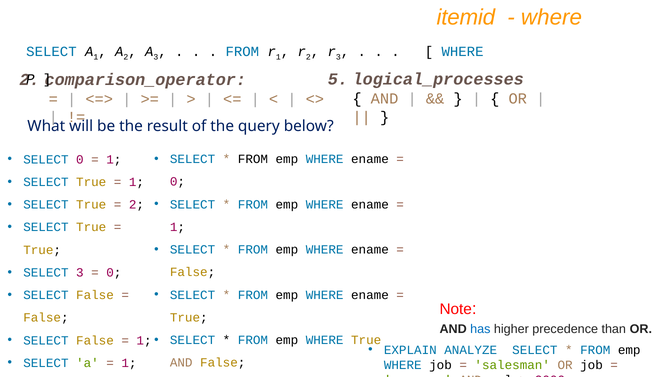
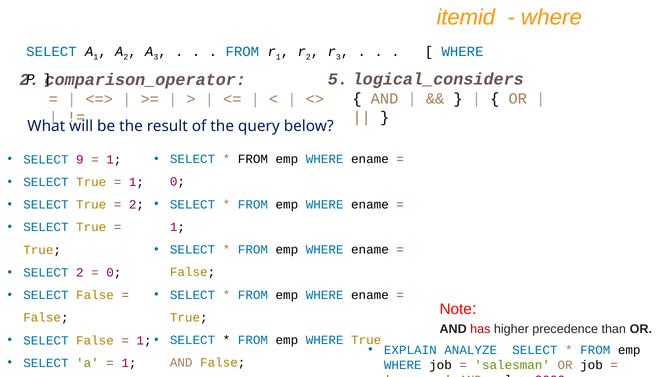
logical_processes: logical_processes -> logical_considers (438, 80)
SELECT 0: 0 -> 9 (80, 160)
SELECT 3: 3 -> 2 (80, 273)
has colour: blue -> red (480, 330)
